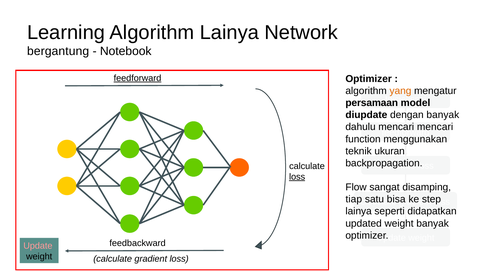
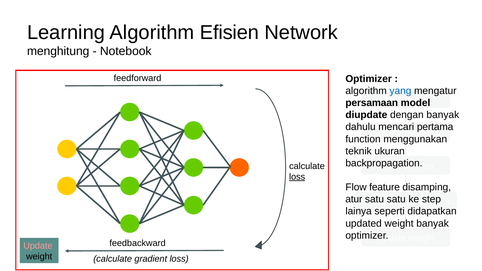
Algorithm Lainya: Lainya -> Efisien (229, 32)
bergantung: bergantung -> menghitung (58, 51)
feedforward underline: present -> none (138, 78)
yang colour: orange -> blue (400, 91)
mencari: mencari -> pertama (435, 127)
sangat: sangat -> feature (385, 187)
tiap: tiap -> atur (354, 199)
bisa: bisa -> satu (396, 199)
